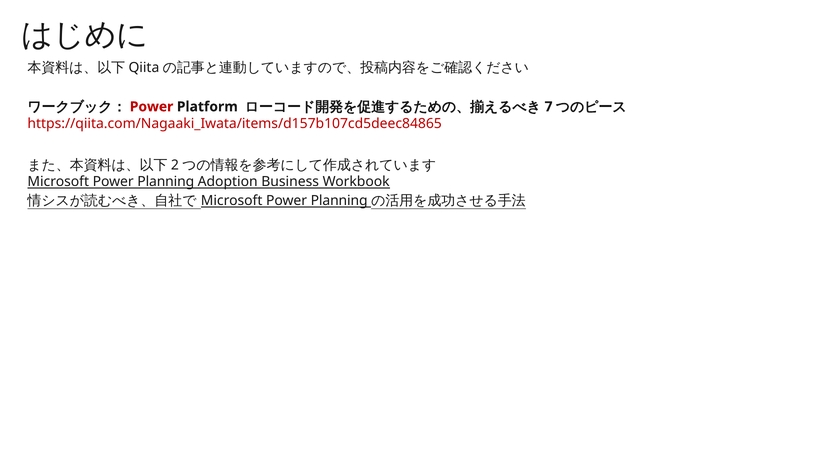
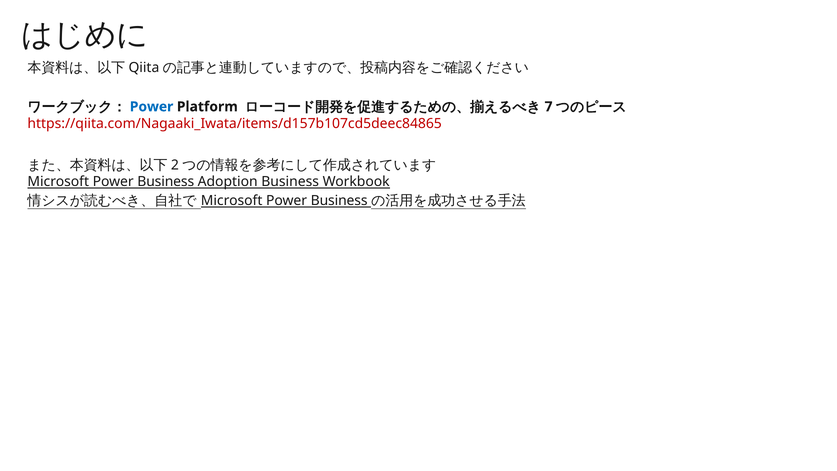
Power colour: red -> blue (152, 107)
Planning: Planning -> Business (166, 182)
Planning: Planning -> Business (339, 201)
